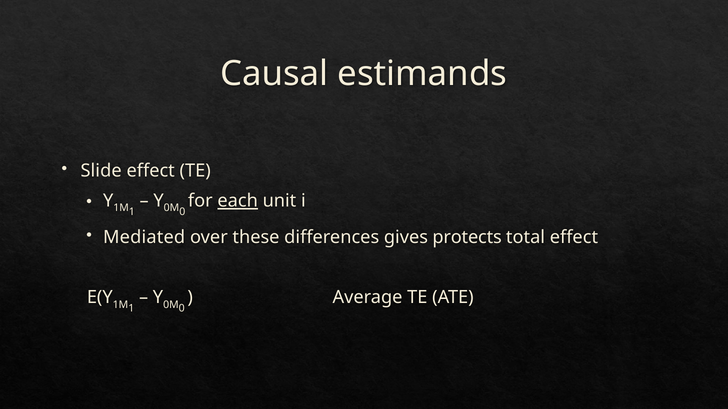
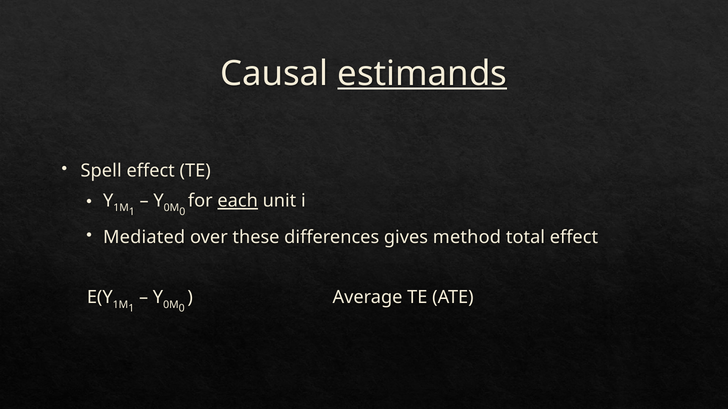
estimands underline: none -> present (422, 74)
Slide: Slide -> Spell (101, 171)
protects: protects -> method (467, 238)
